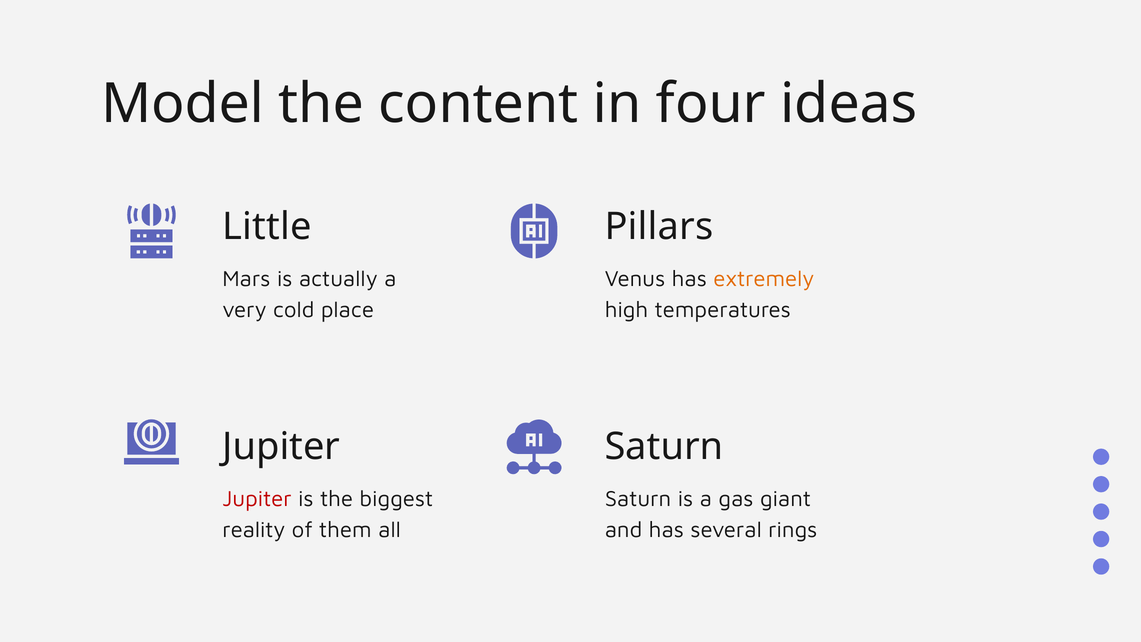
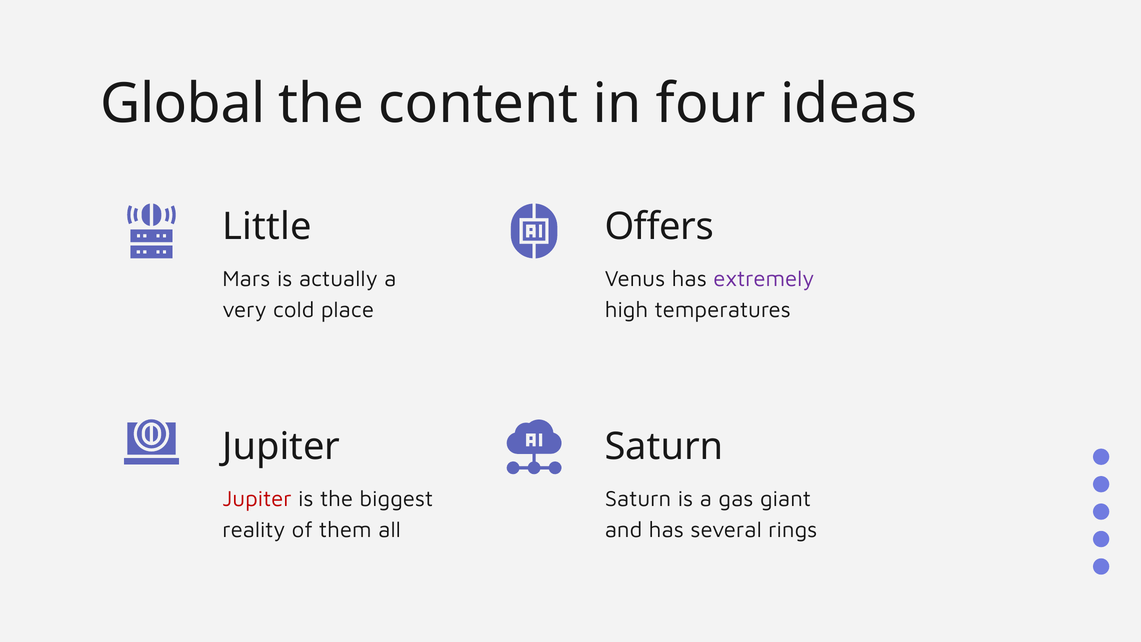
Model: Model -> Global (183, 104)
Pillars: Pillars -> Offers (659, 227)
extremely colour: orange -> purple (764, 279)
